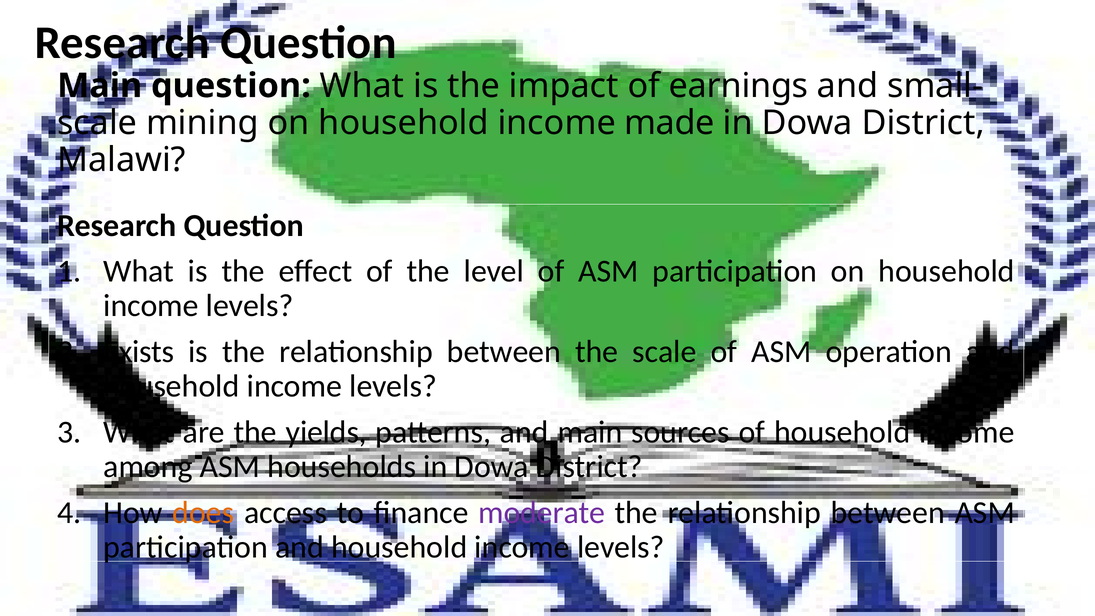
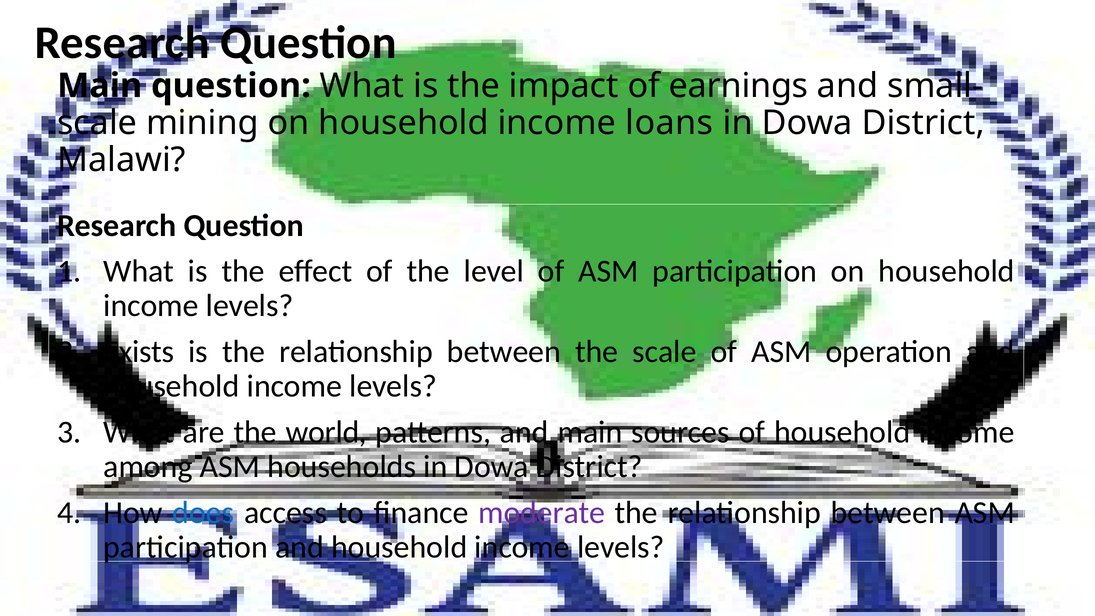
made: made -> loans (669, 123)
yields: yields -> world (326, 432)
does colour: orange -> blue (203, 513)
